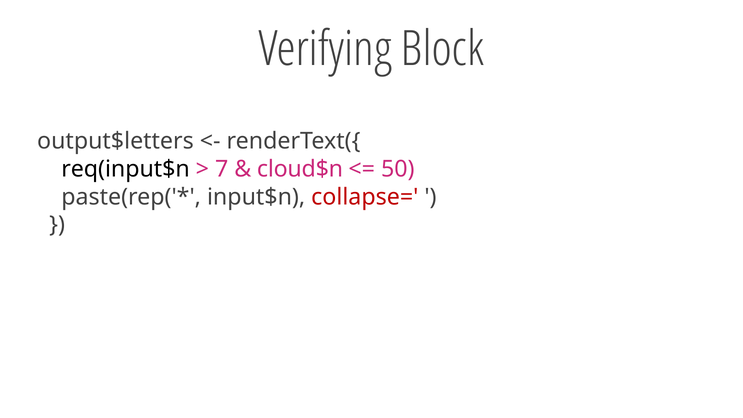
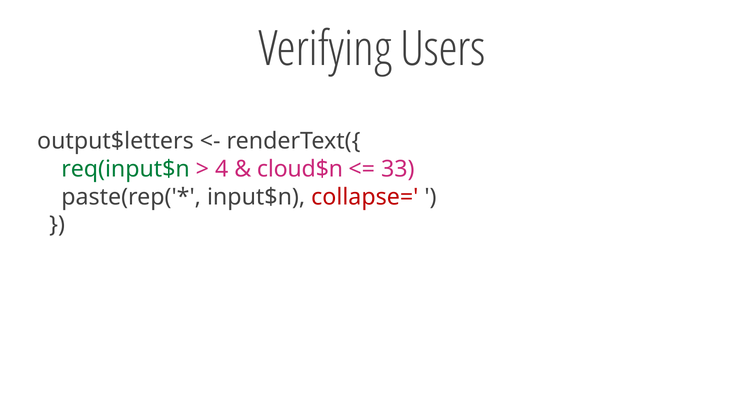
Block: Block -> Users (443, 49)
req(input$n colour: black -> green (125, 169)
7: 7 -> 4 (222, 169)
50: 50 -> 33 (398, 169)
